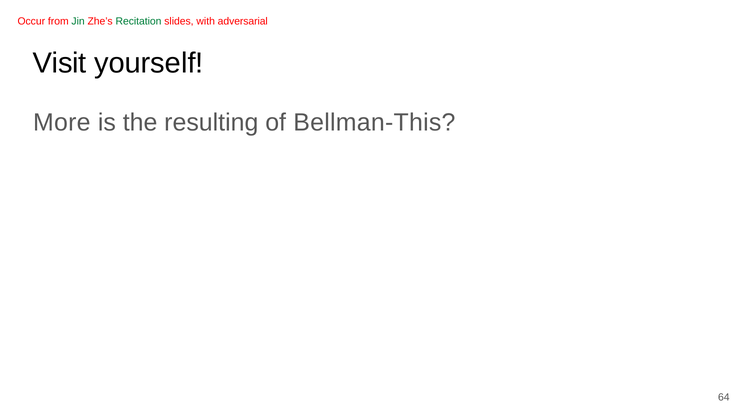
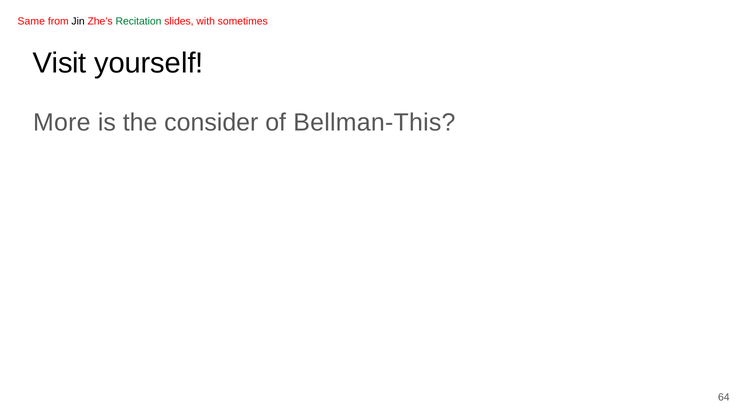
Occur: Occur -> Same (31, 21)
Jin colour: green -> black (78, 21)
adversarial: adversarial -> sometimes (243, 21)
resulting: resulting -> consider (211, 123)
